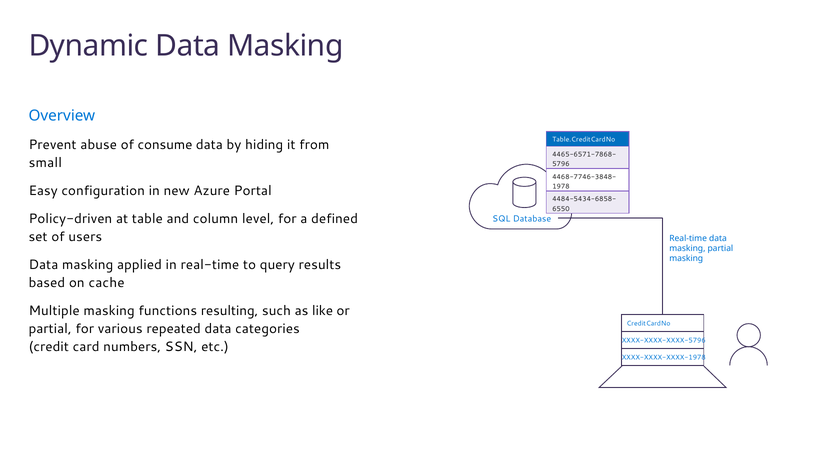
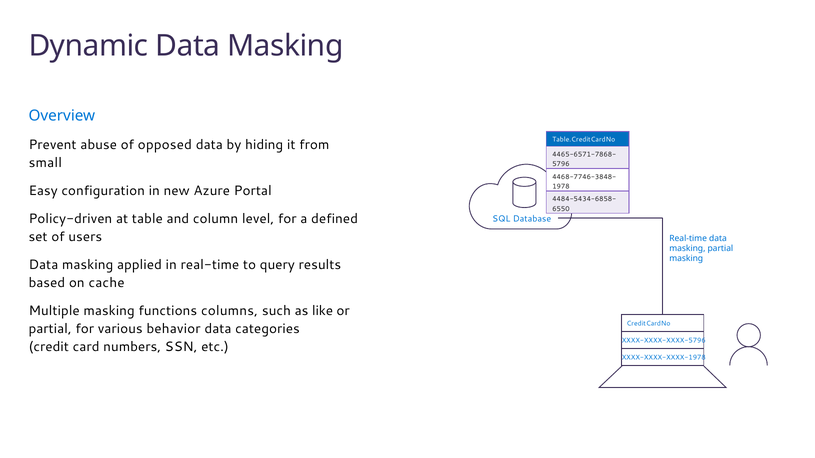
consume: consume -> opposed (165, 145)
resulting: resulting -> columns (229, 311)
repeated: repeated -> behavior (174, 329)
